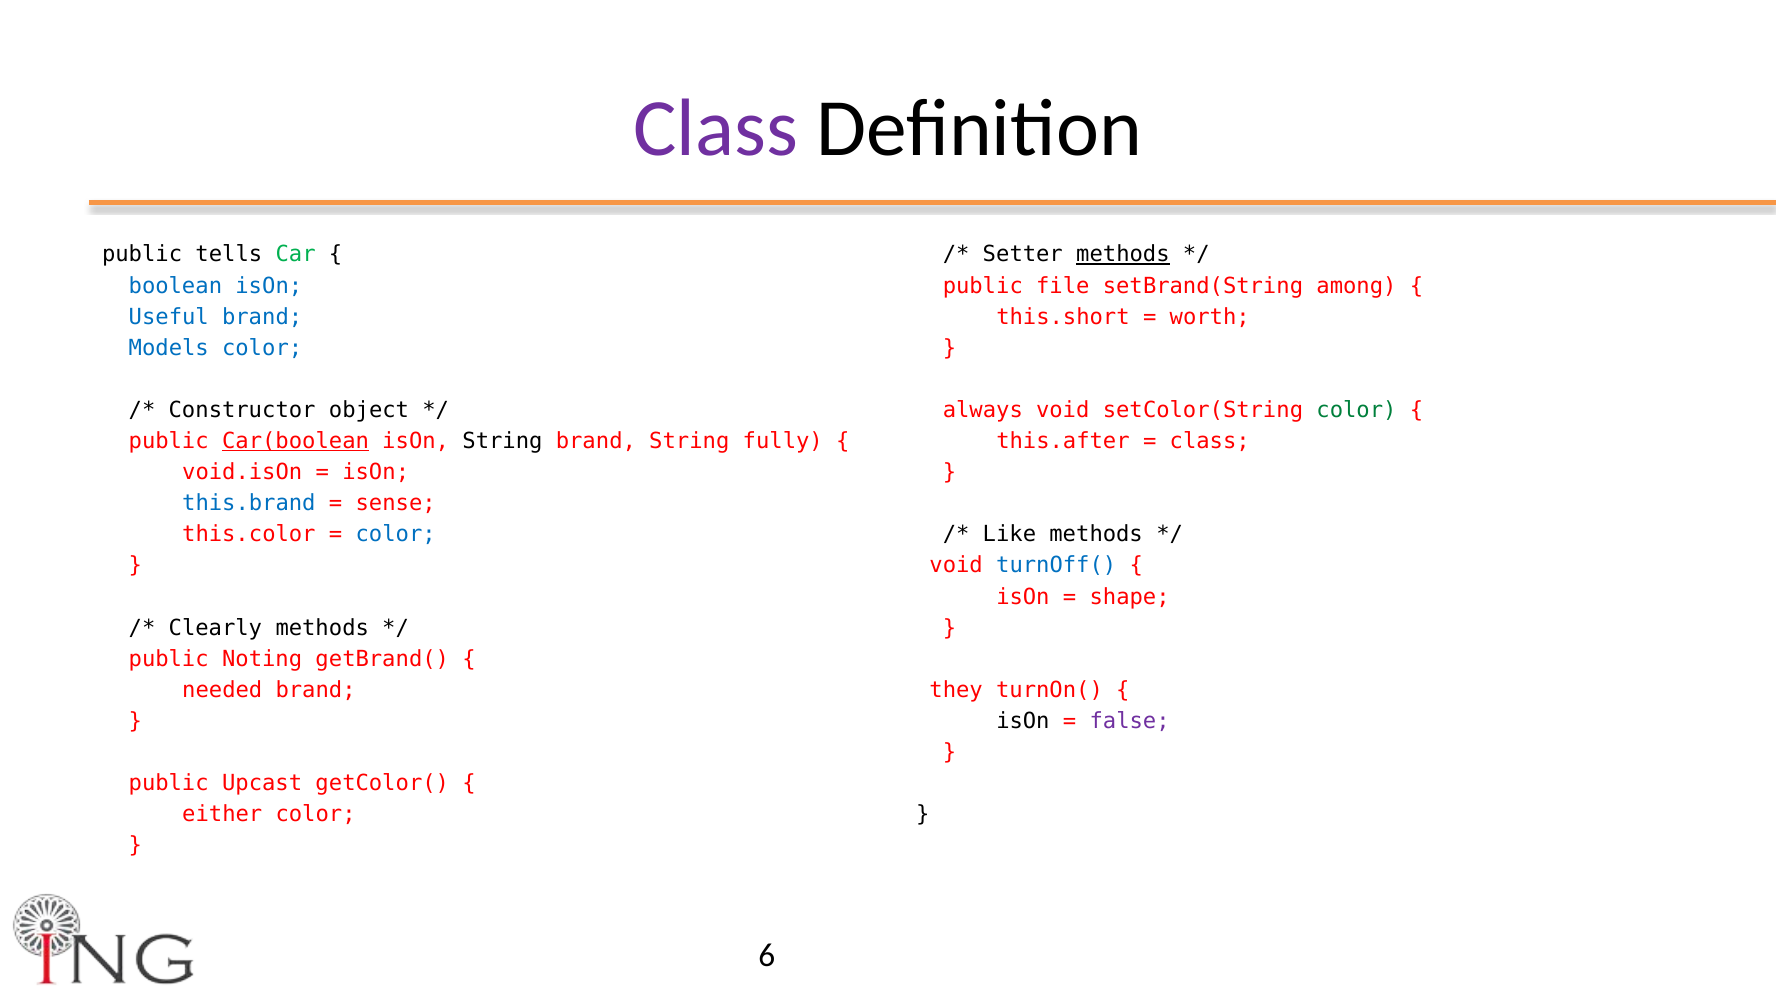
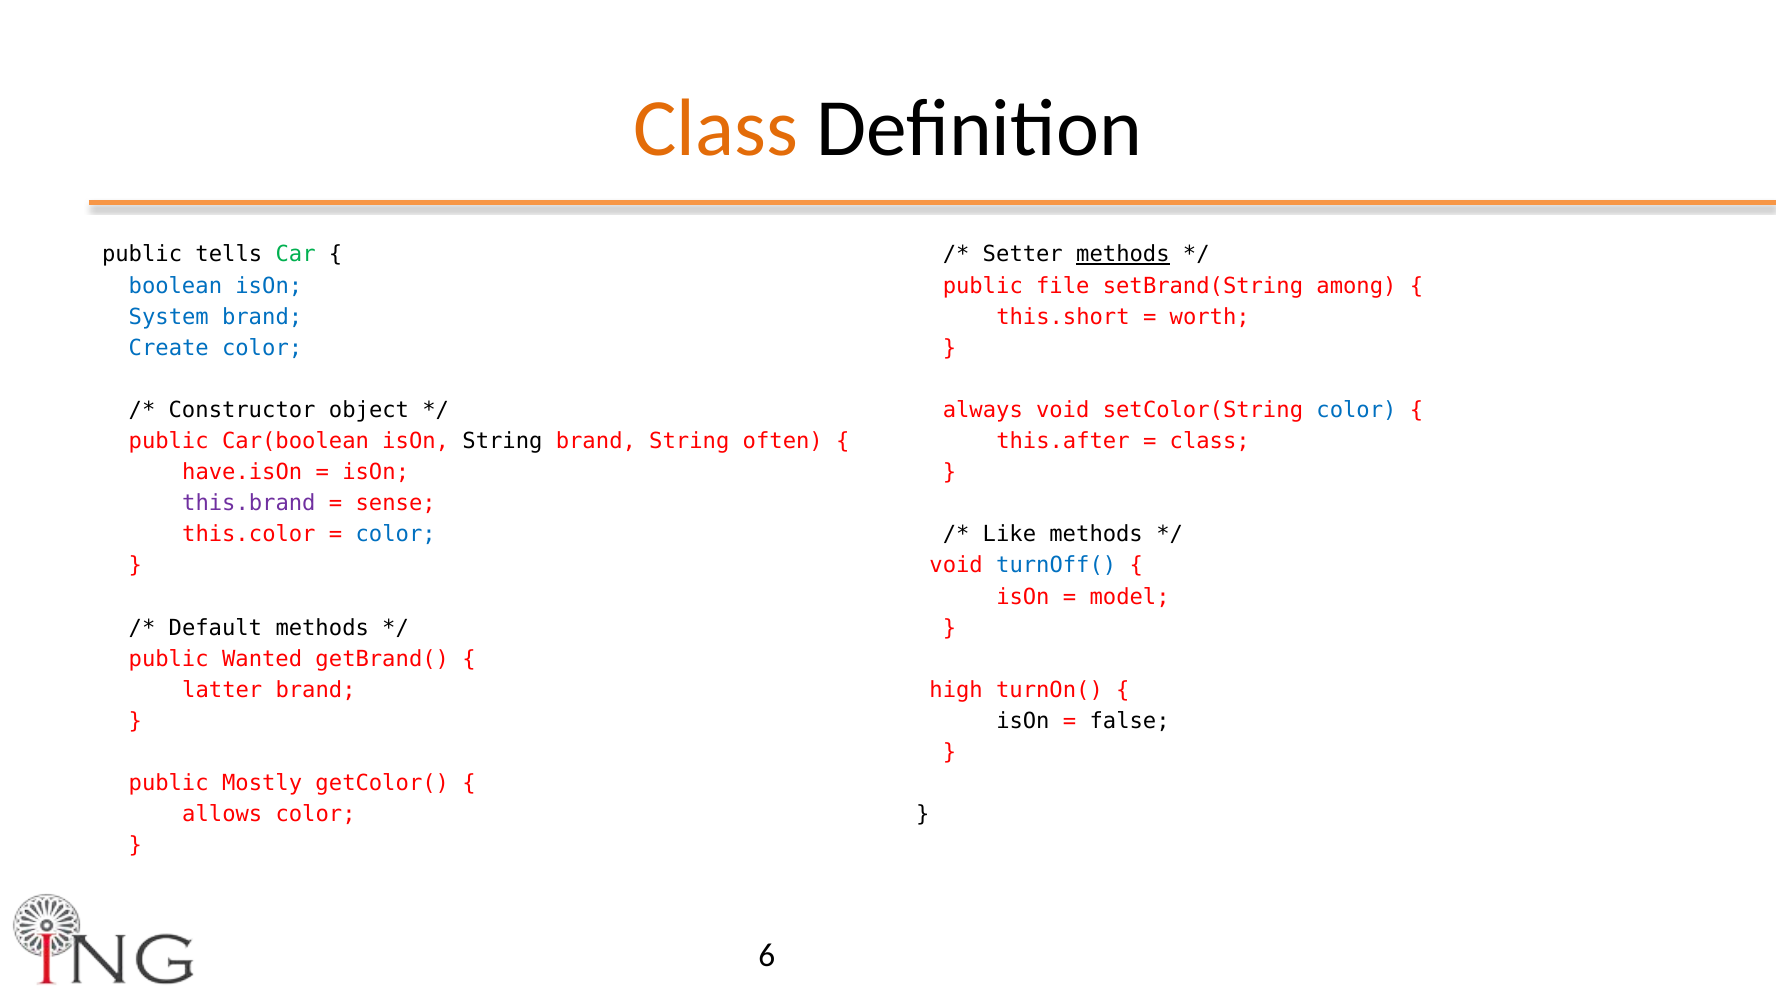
Class colour: purple -> orange (716, 129)
Useful: Useful -> System (169, 317)
Models: Models -> Create (169, 348)
color colour: green -> blue (1356, 410)
Car(boolean underline: present -> none (296, 441)
fully: fully -> often (783, 441)
void.isOn: void.isOn -> have.isOn (242, 472)
this.brand colour: blue -> purple (249, 503)
shape: shape -> model (1130, 597)
Clearly: Clearly -> Default (215, 628)
Noting: Noting -> Wanted (262, 659)
needed: needed -> latter (222, 690)
they: they -> high (956, 690)
false colour: purple -> black (1130, 721)
Upcast: Upcast -> Mostly (262, 783)
either: either -> allows (222, 814)
